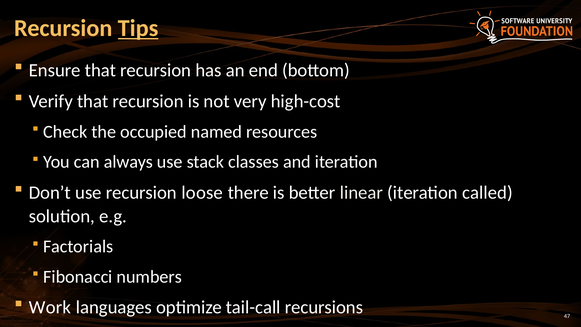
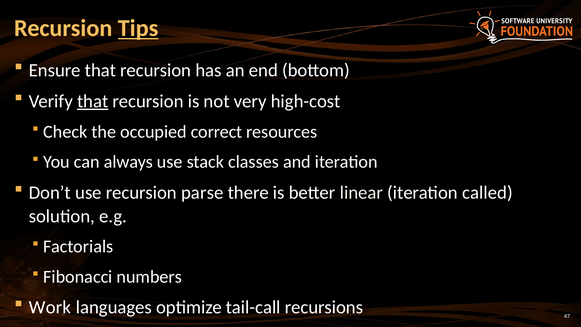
that underline: none -> present (93, 101)
named: named -> correct (217, 132)
loose: loose -> parse (202, 192)
